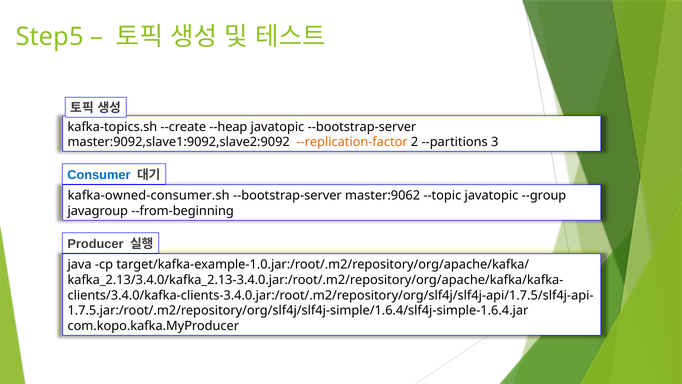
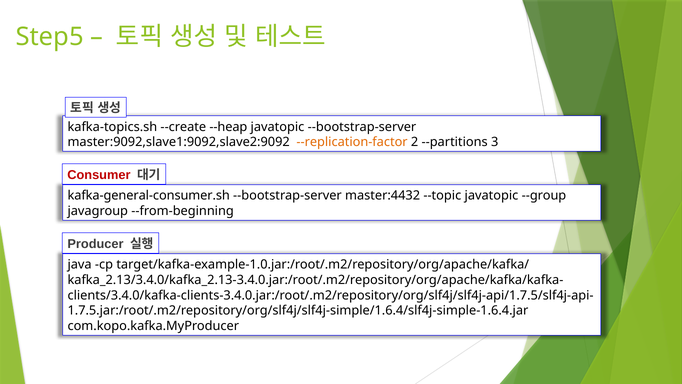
Consumer colour: blue -> red (99, 175)
kafka-owned-consumer.sh: kafka-owned-consumer.sh -> kafka-general-consumer.sh (149, 196)
master:9062: master:9062 -> master:4432 (383, 196)
